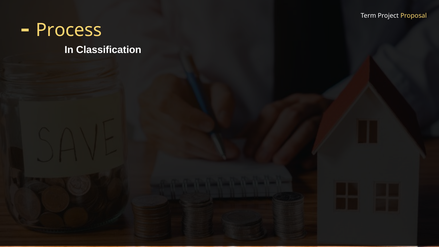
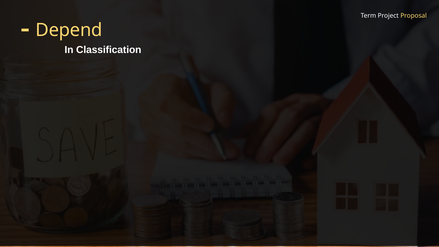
Process: Process -> Depend (69, 30)
